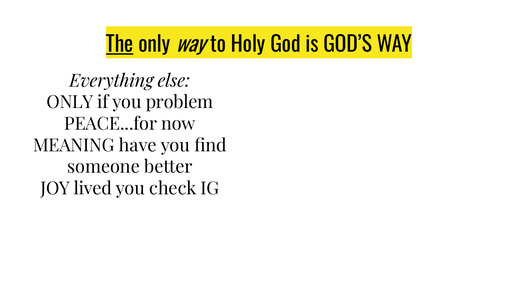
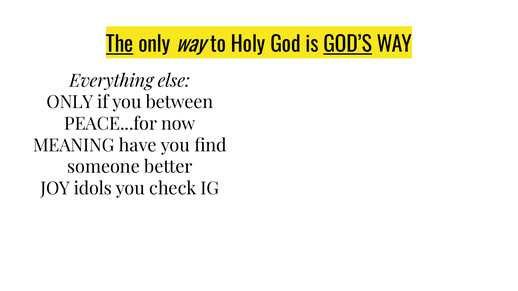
GOD’S underline: none -> present (348, 45)
problem: problem -> between (180, 103)
lived: lived -> idols (93, 189)
